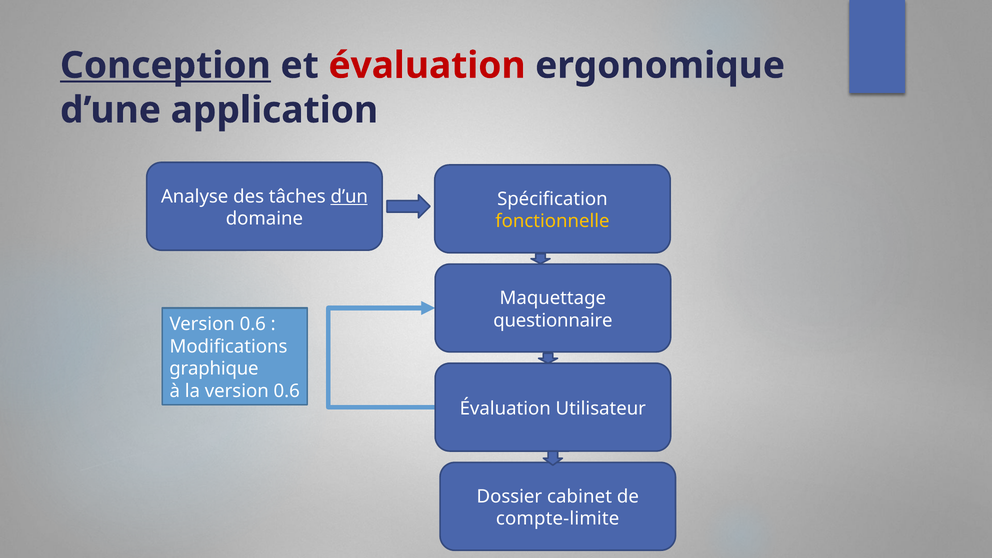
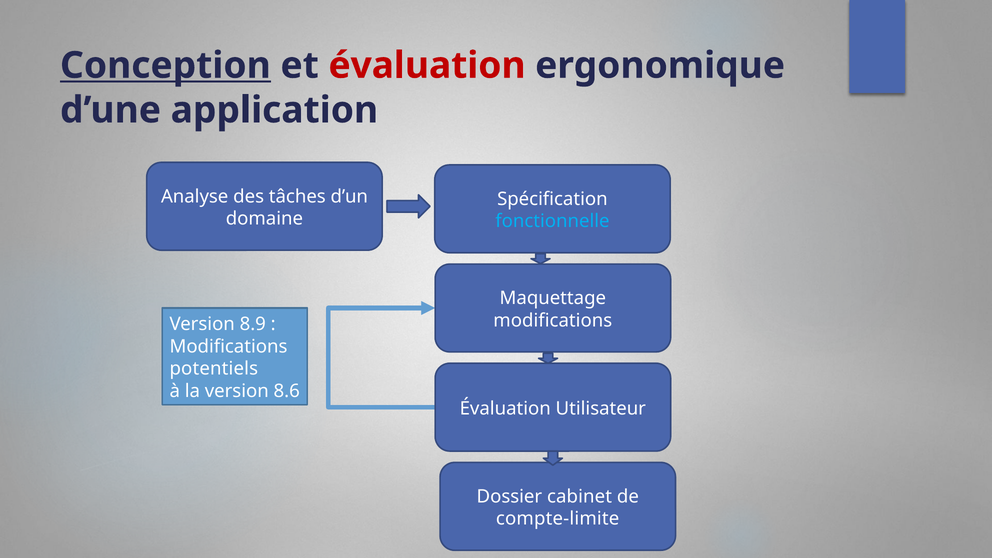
d’un underline: present -> none (349, 196)
fonctionnelle colour: yellow -> light blue (552, 221)
questionnaire: questionnaire -> modifications (553, 320)
0.6: 0.6 -> 8.9 (253, 324)
graphique: graphique -> potentiels (214, 369)
la version 0.6: 0.6 -> 8.6 (287, 391)
